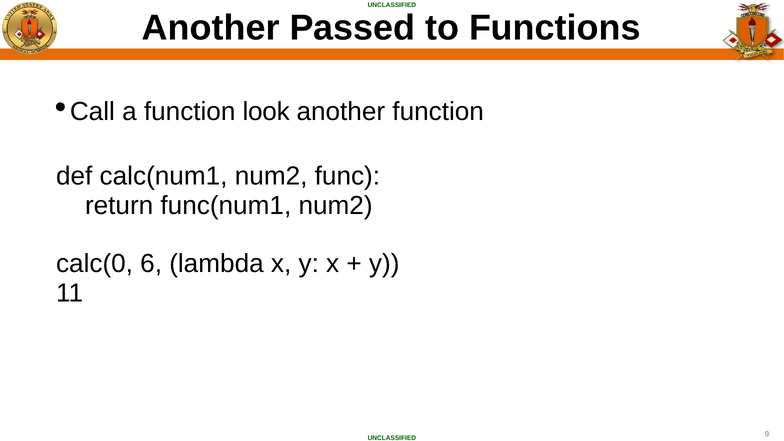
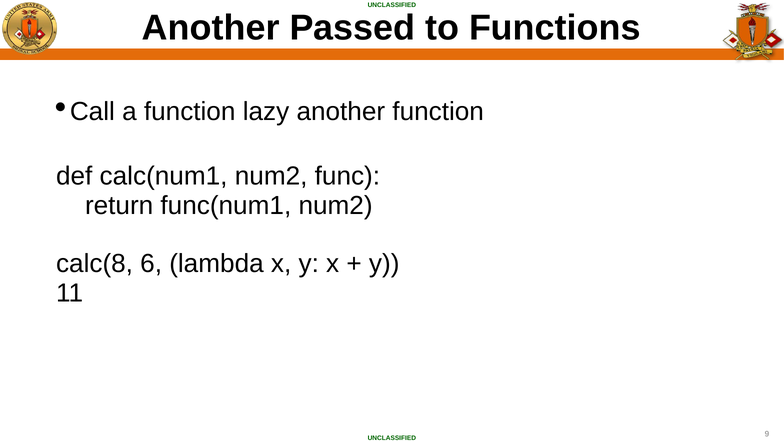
look: look -> lazy (266, 112)
calc(0: calc(0 -> calc(8 (95, 264)
